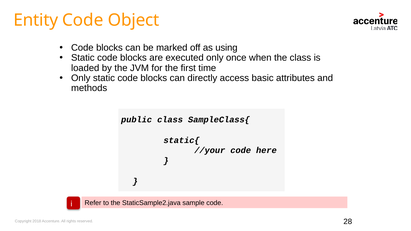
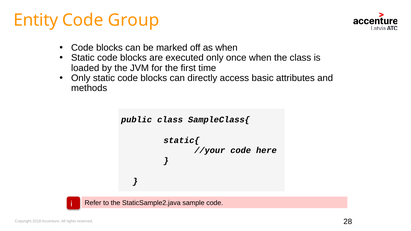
Object: Object -> Group (134, 20)
as using: using -> when (226, 48)
